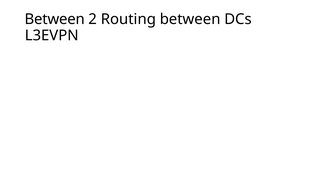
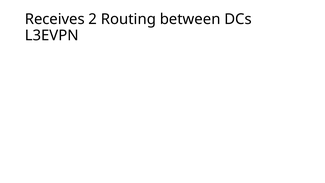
Between: Between -> Receives (55, 19)
